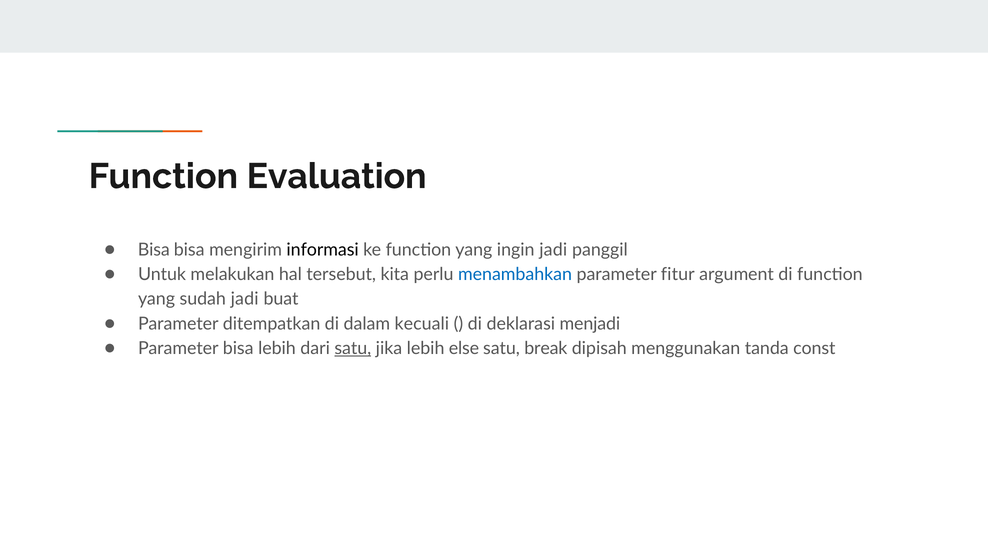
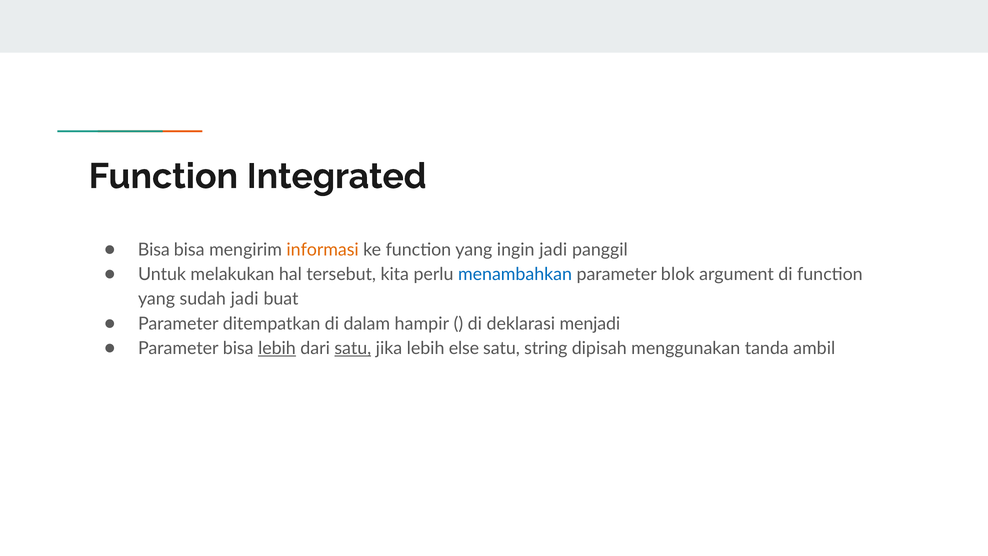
Evaluation: Evaluation -> Integrated (337, 176)
informasi colour: black -> orange (323, 250)
fitur: fitur -> blok (678, 274)
kecuali: kecuali -> hampir (422, 324)
lebih underline: none -> present (277, 348)
break: break -> string (546, 348)
const: const -> ambil (814, 348)
